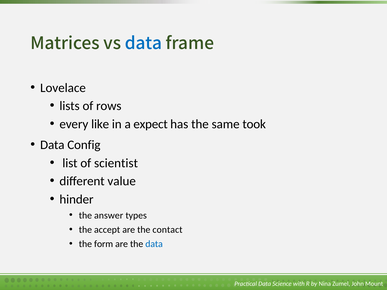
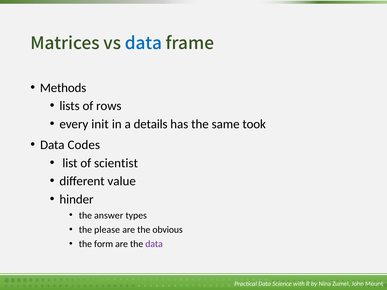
Lovelace: Lovelace -> Methods (63, 88)
like: like -> init (100, 124)
expect: expect -> details (151, 124)
Config: Config -> Codes (84, 145)
accept: accept -> please (107, 230)
contact: contact -> obvious (168, 230)
data colour: blue -> purple (154, 244)
